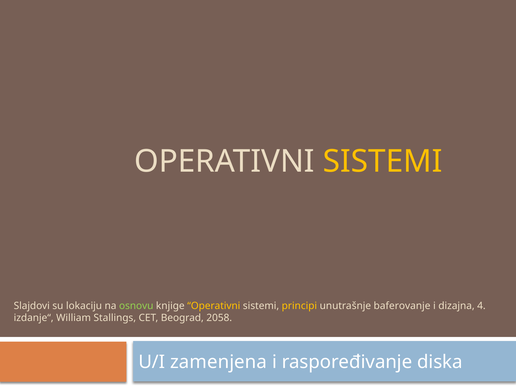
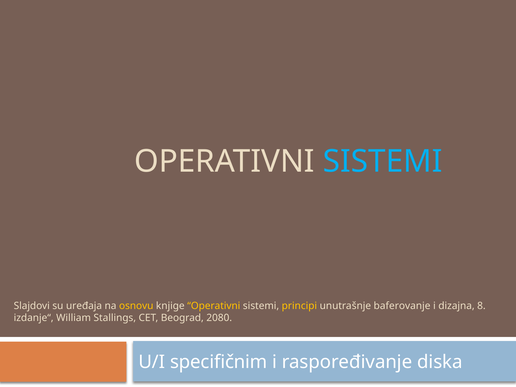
SISTEMI colour: yellow -> light blue (383, 161)
lokaciju: lokaciju -> uređaja (84, 306)
osnovu colour: light green -> yellow (136, 306)
4: 4 -> 8 (481, 306)
2058: 2058 -> 2080 (219, 318)
zamenjena: zamenjena -> specifičnim (219, 362)
